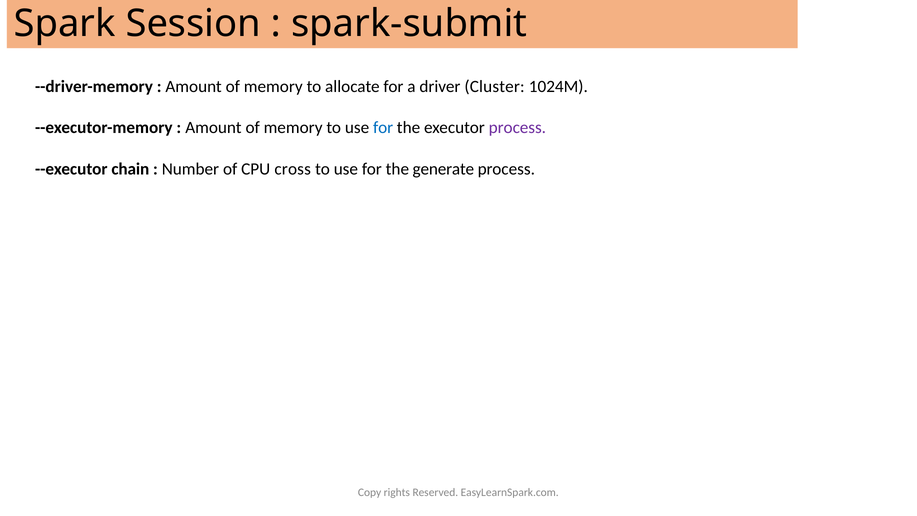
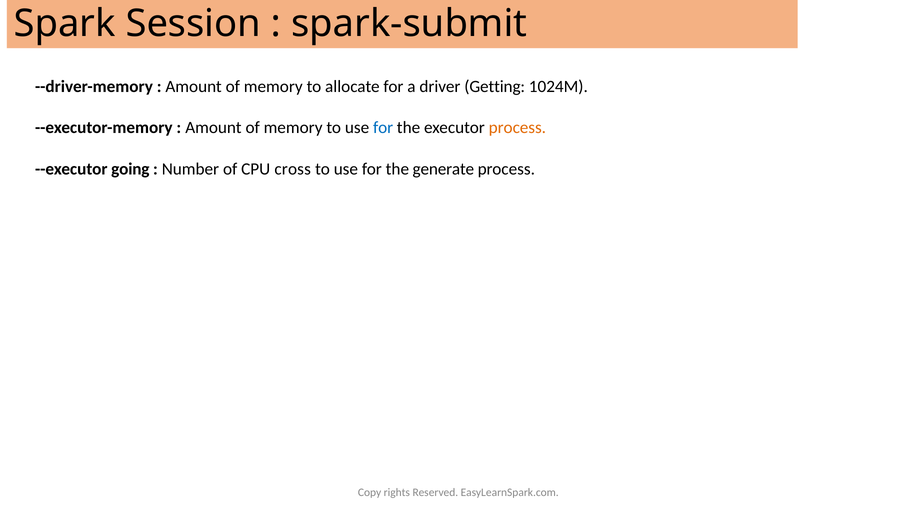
Cluster: Cluster -> Getting (495, 86)
process colour: purple -> orange (517, 128)
chain: chain -> going (130, 169)
